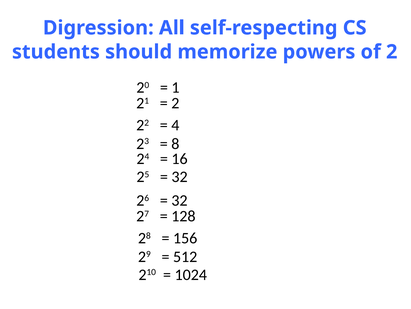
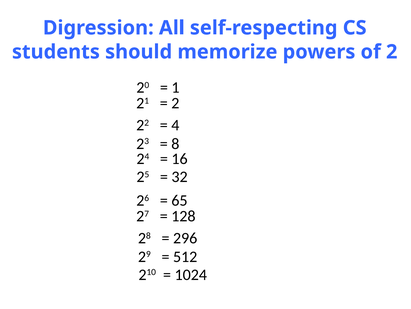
32: 32 -> 65 (179, 200)
156: 156 -> 296 (185, 238)
